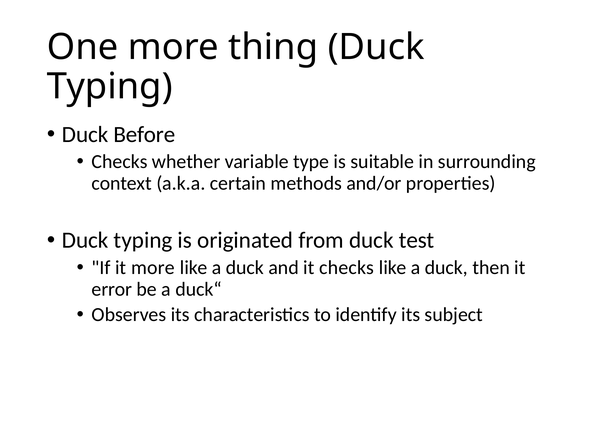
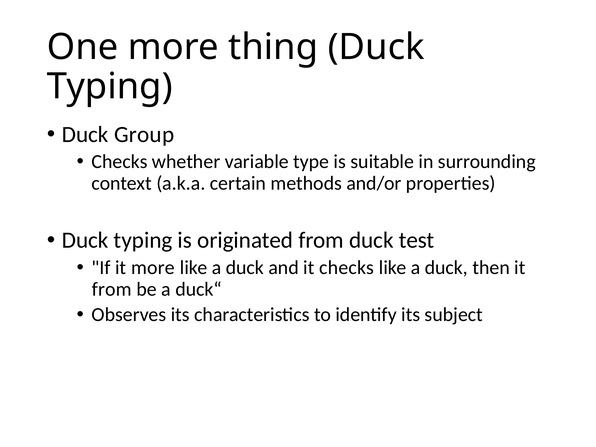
Before: Before -> Group (144, 134)
error: error -> from (112, 289)
